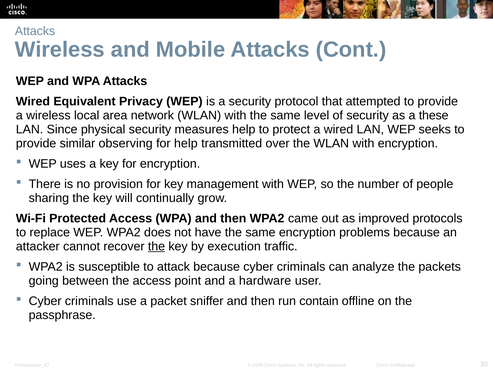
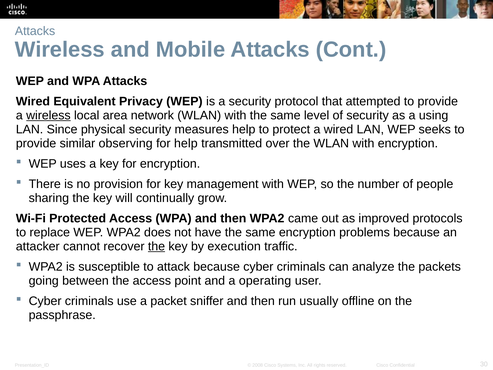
wireless underline: none -> present (48, 115)
these: these -> using (434, 115)
hardware: hardware -> operating (265, 281)
contain: contain -> usually (319, 301)
